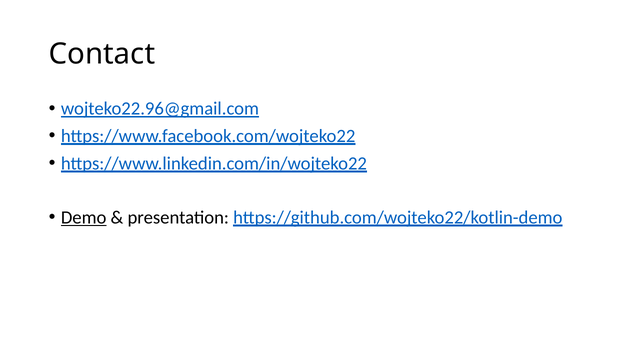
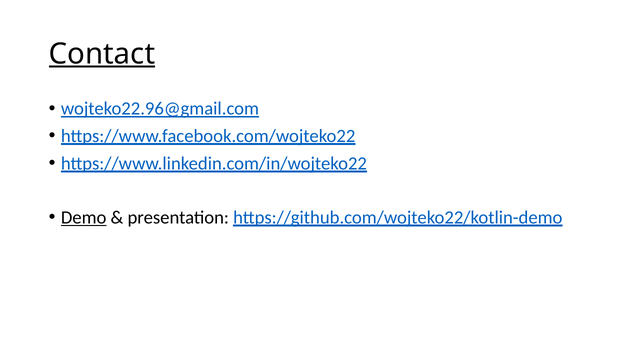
Contact underline: none -> present (102, 54)
